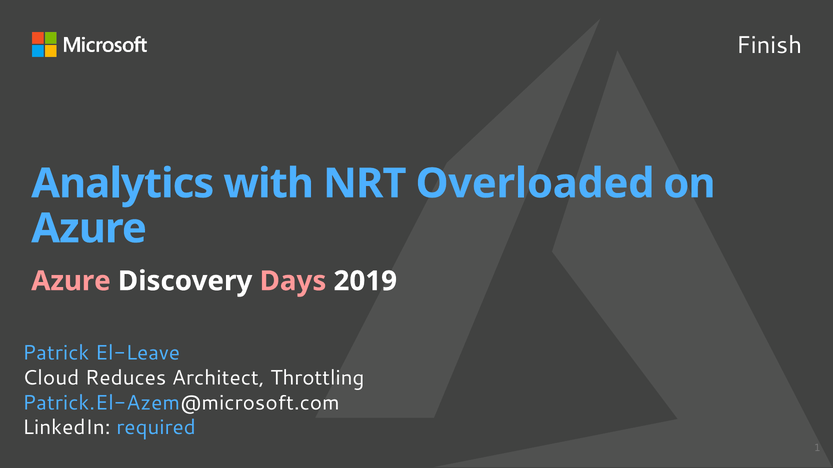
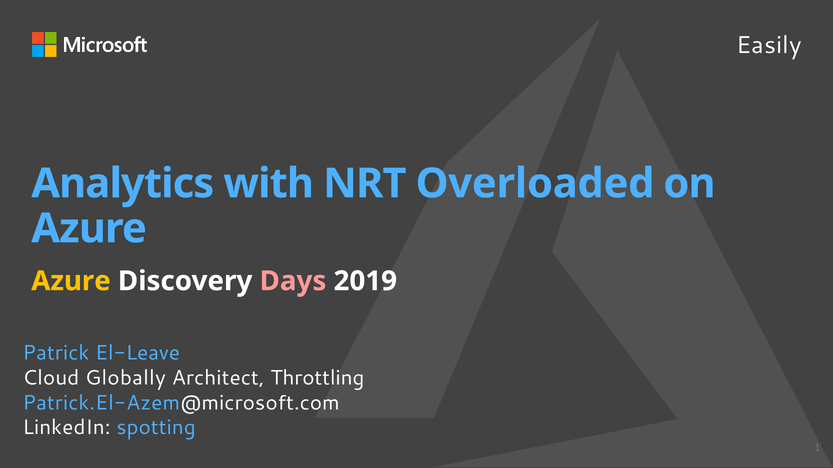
Finish: Finish -> Easily (769, 45)
Azure colour: pink -> yellow (71, 281)
Reduces: Reduces -> Globally (125, 378)
required: required -> spotting (156, 428)
